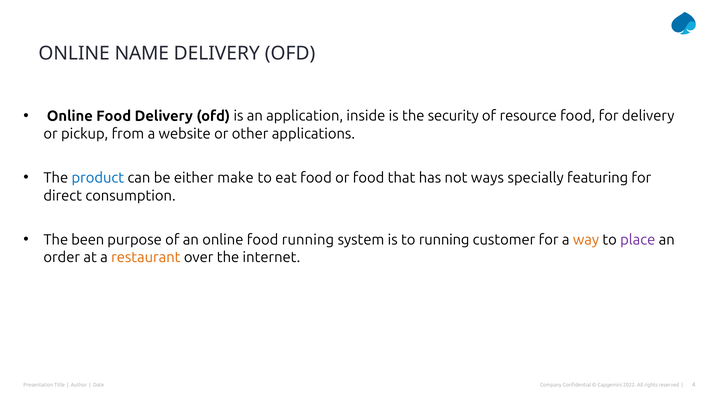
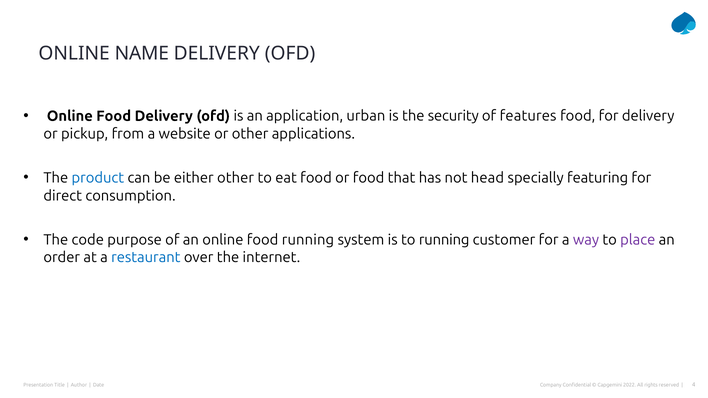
inside: inside -> urban (366, 116)
resource: resource -> features (528, 116)
either make: make -> other (236, 178)
ways: ways -> head (487, 178)
been: been -> code (88, 240)
way colour: orange -> purple (586, 240)
restaurant colour: orange -> blue (146, 258)
